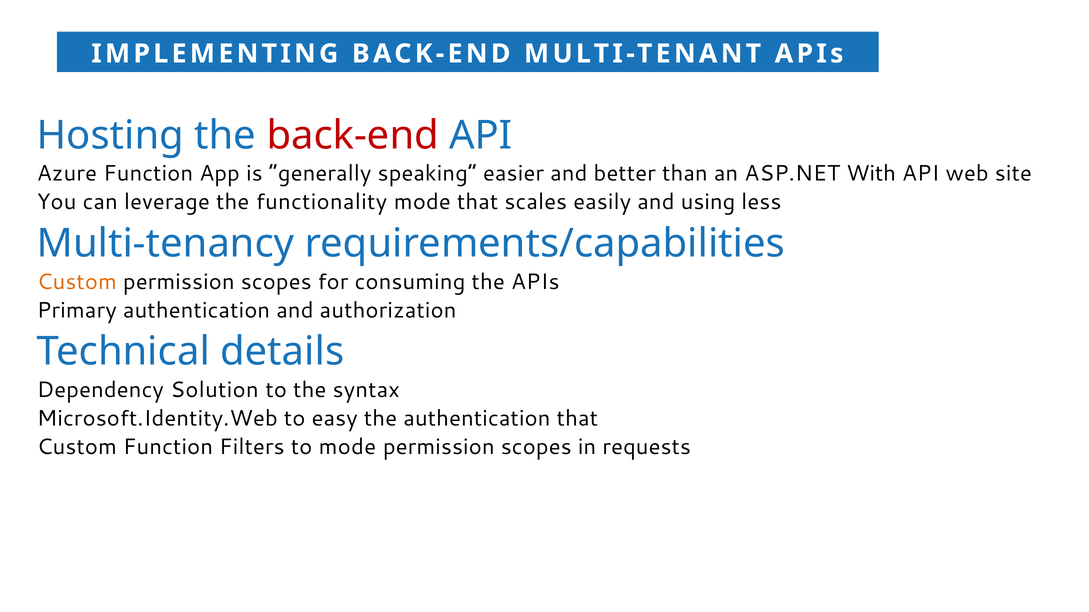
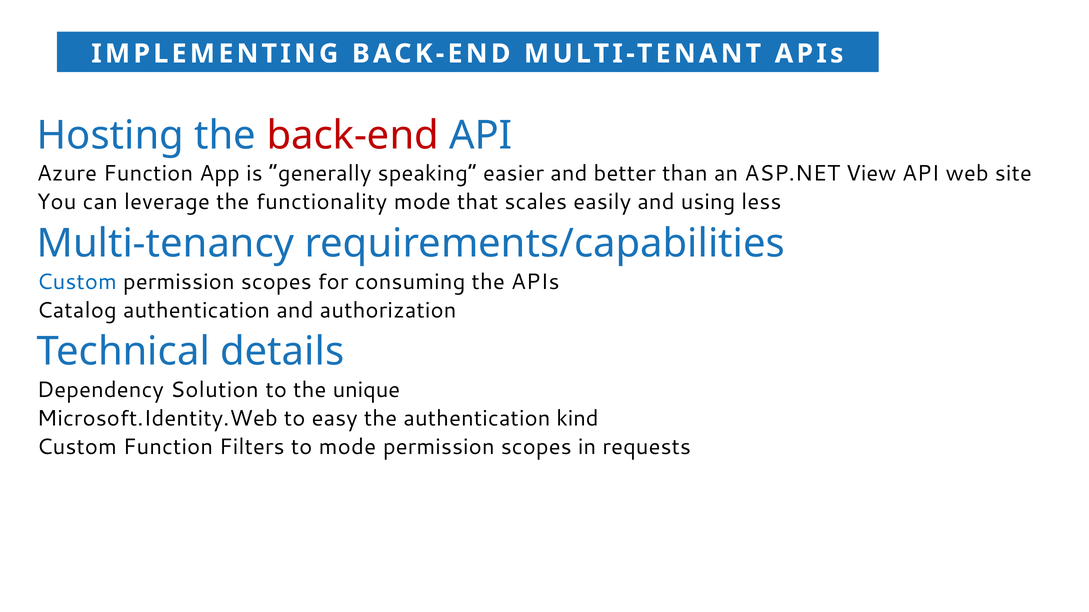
With: With -> View (871, 174)
Custom colour: orange -> blue (77, 282)
Primary: Primary -> Catalog (77, 310)
syntax: syntax -> unique (366, 390)
authentication that: that -> kind (577, 419)
